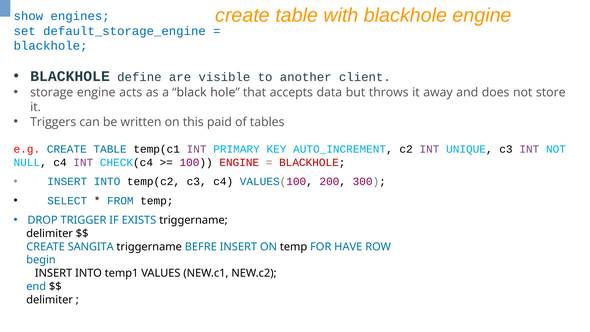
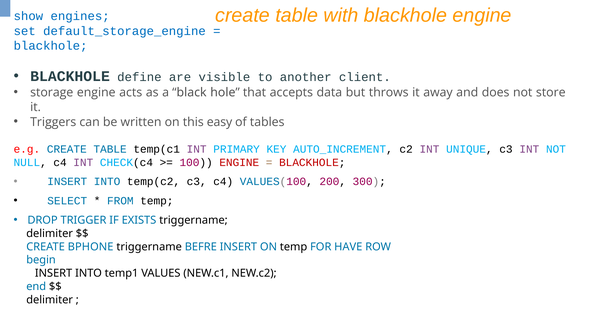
paid: paid -> easy (219, 122)
SANGITA: SANGITA -> BPHONE (91, 247)
